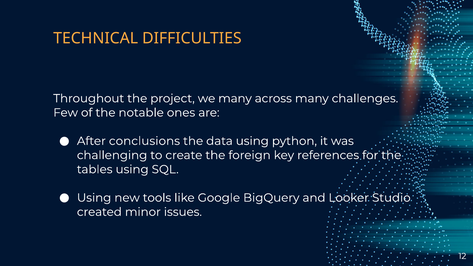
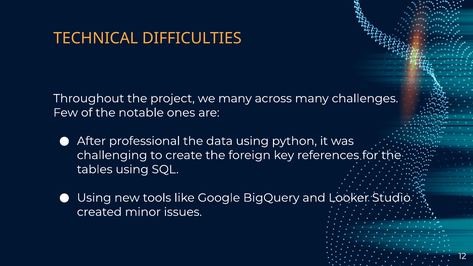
conclusions: conclusions -> professional (145, 141)
